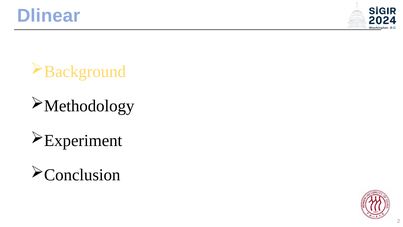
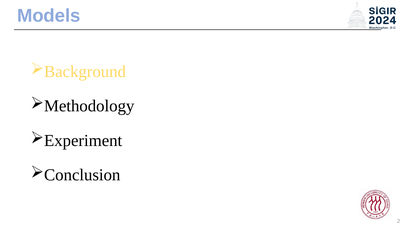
Dlinear: Dlinear -> Models (49, 16)
